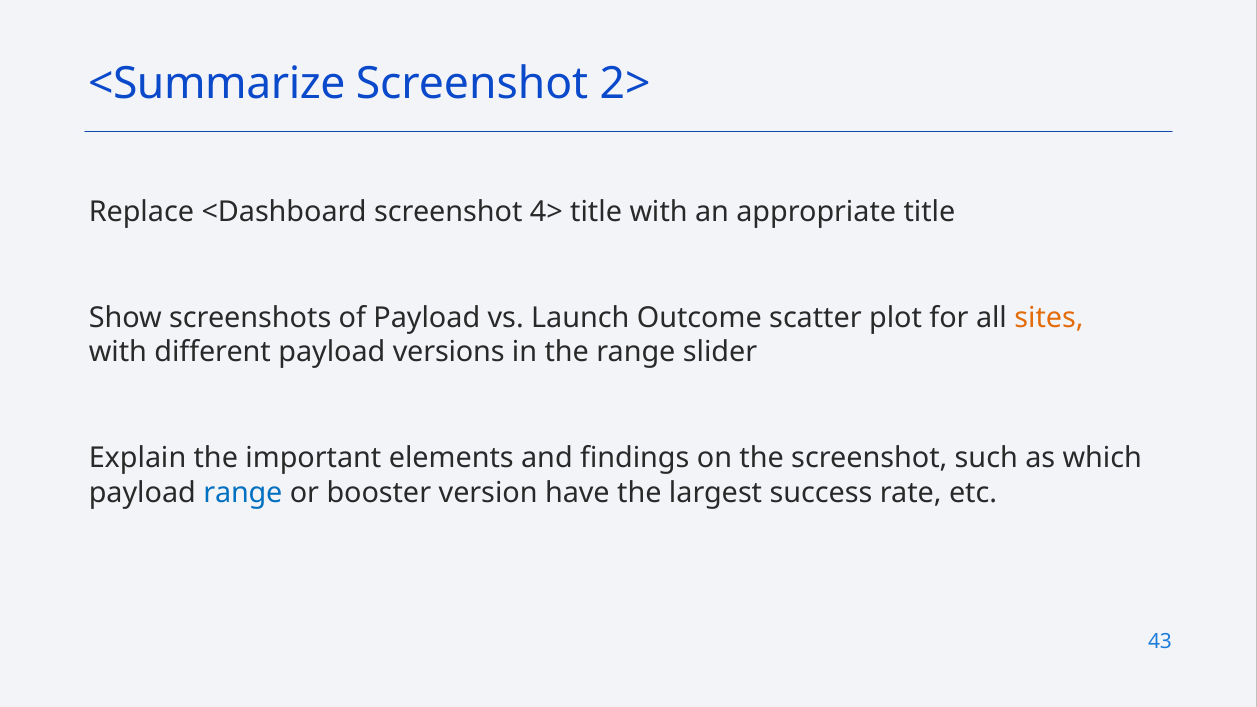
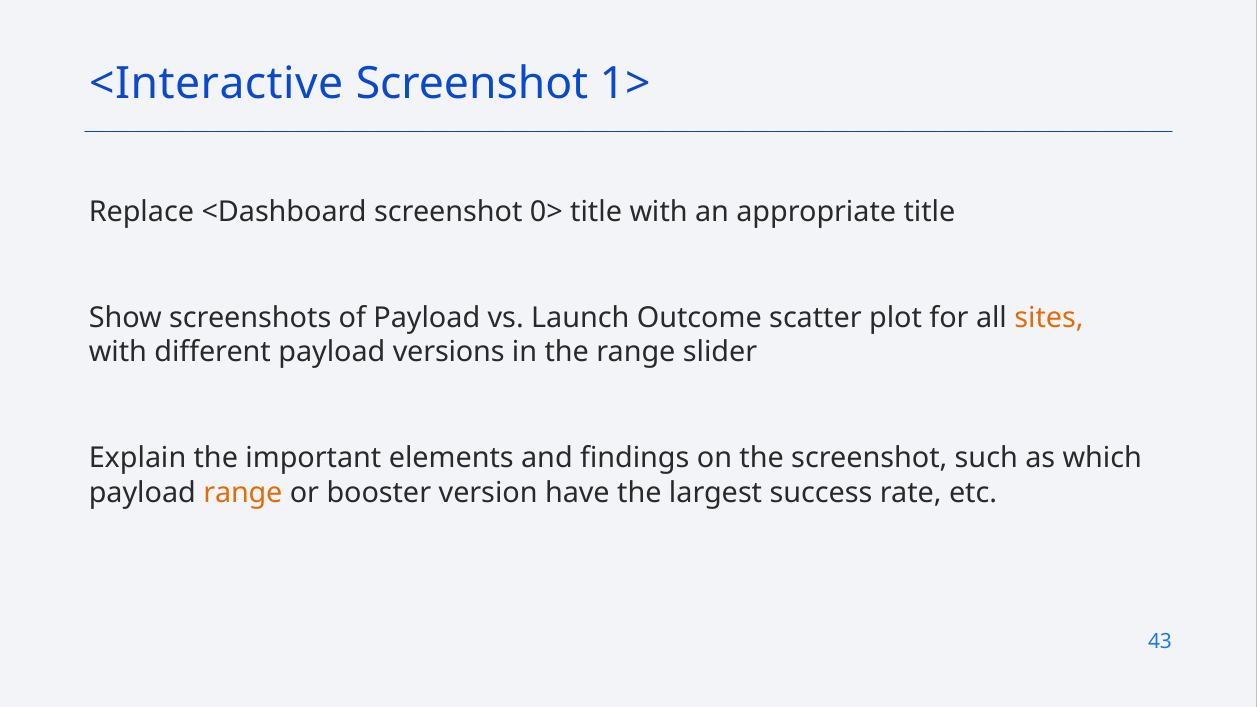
<Summarize: <Summarize -> <Interactive (216, 84)
2>: 2> -> 1> (625, 84)
4>: 4> -> 0> (546, 212)
range colour: blue -> orange (243, 493)
